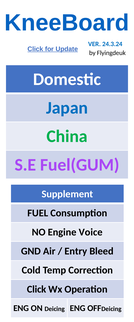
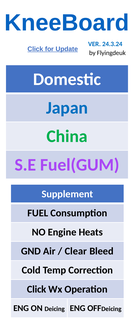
Voice: Voice -> Heats (91, 231)
Entry: Entry -> Clear (76, 250)
